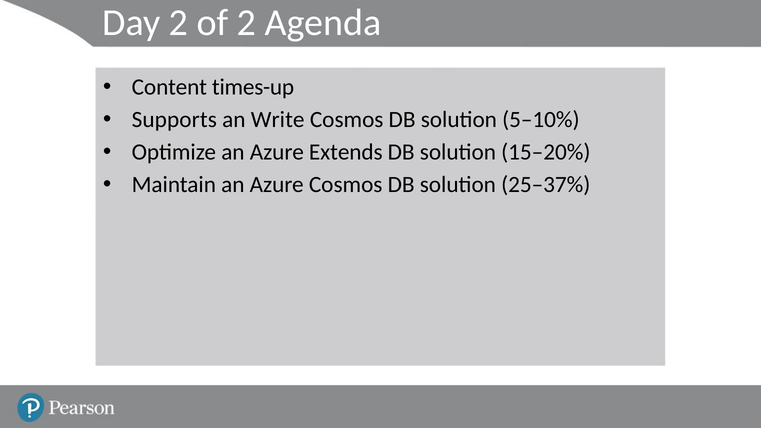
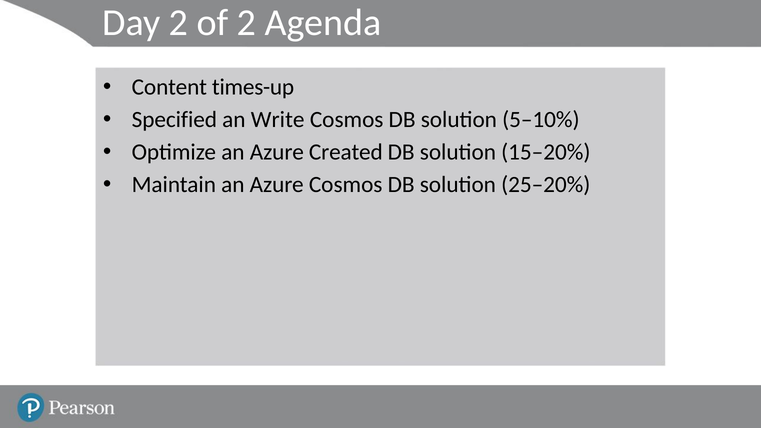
Supports: Supports -> Specified (174, 120)
Extends: Extends -> Created (346, 152)
25–37%: 25–37% -> 25–20% (546, 185)
